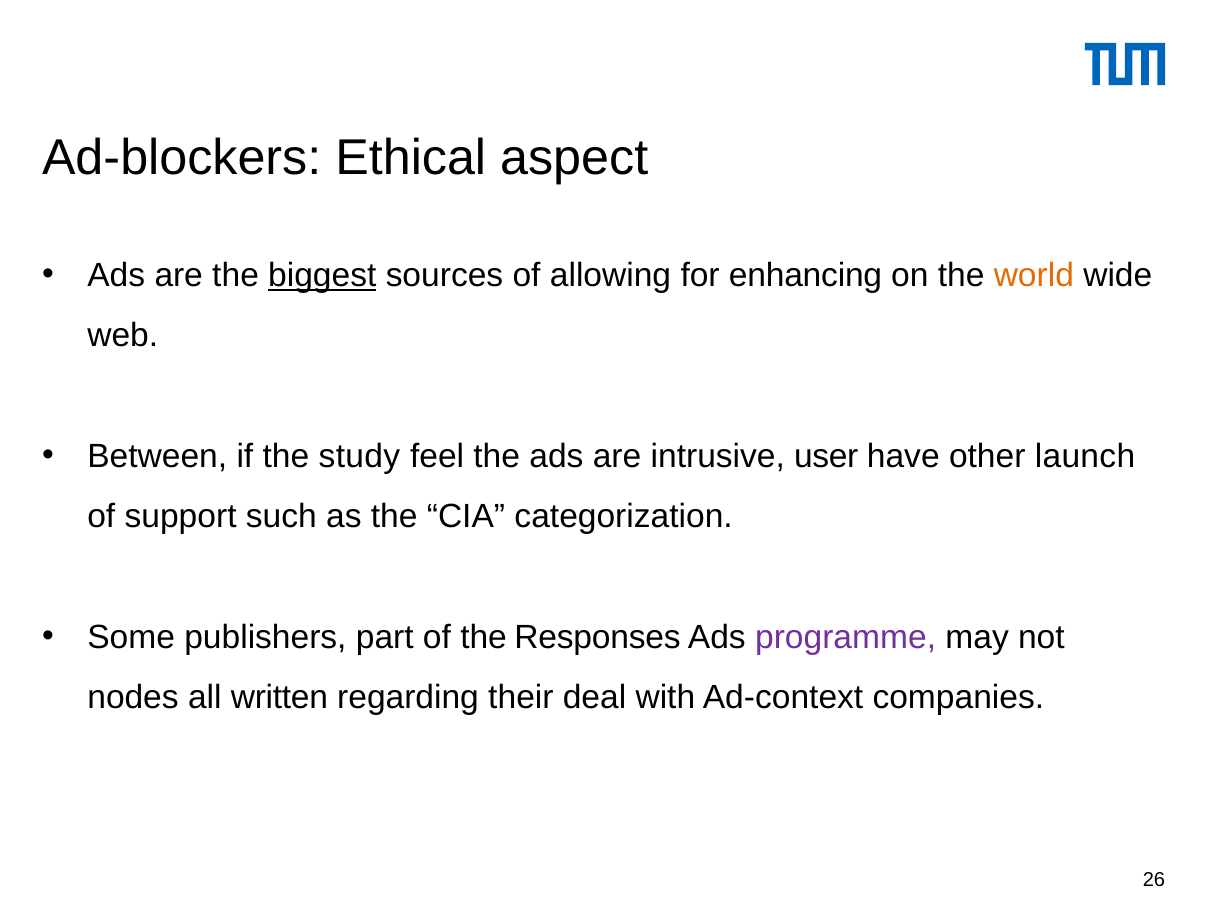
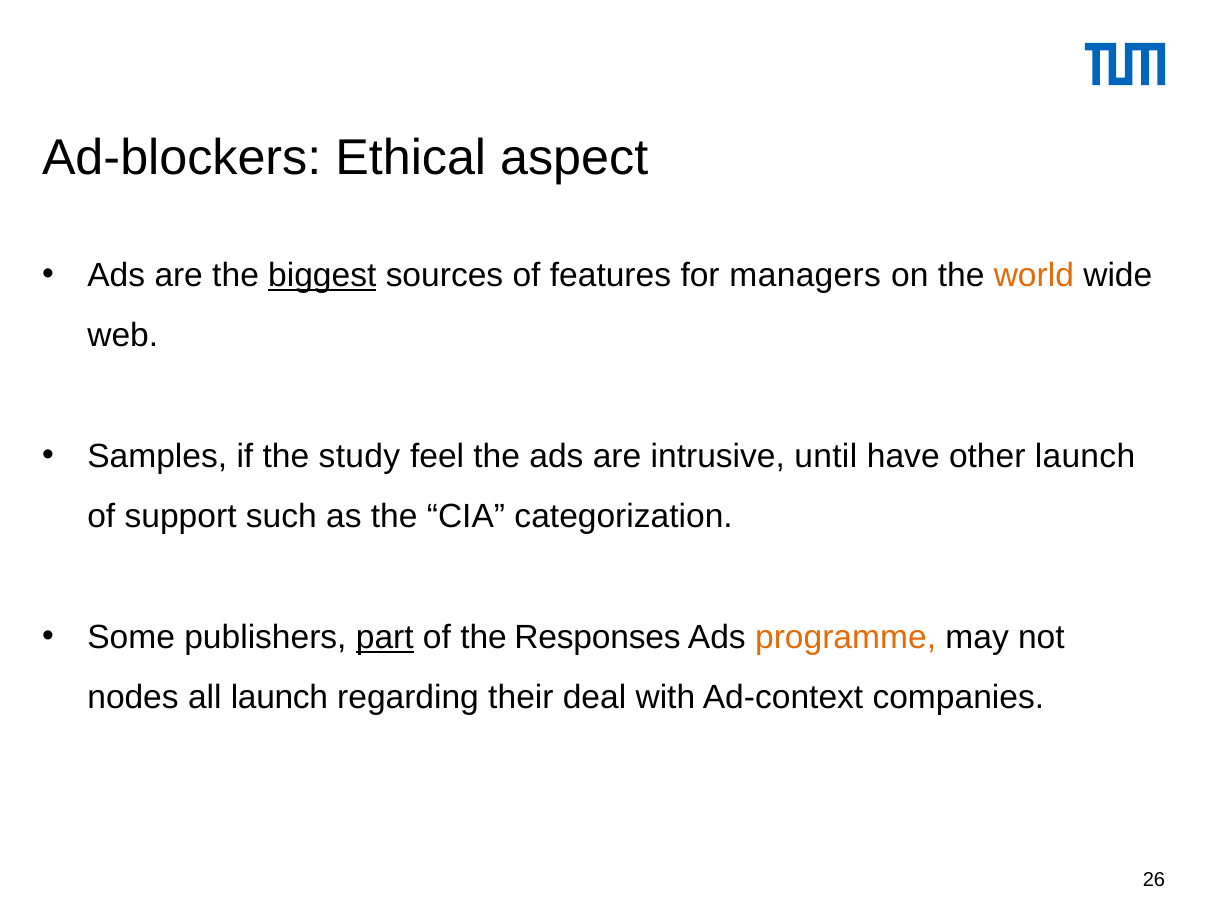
allowing: allowing -> features (610, 275)
enhancing: enhancing -> managers (805, 275)
Between: Between -> Samples (157, 456)
user: user -> until (826, 456)
part underline: none -> present (385, 637)
programme colour: purple -> orange (846, 637)
all written: written -> launch (279, 698)
